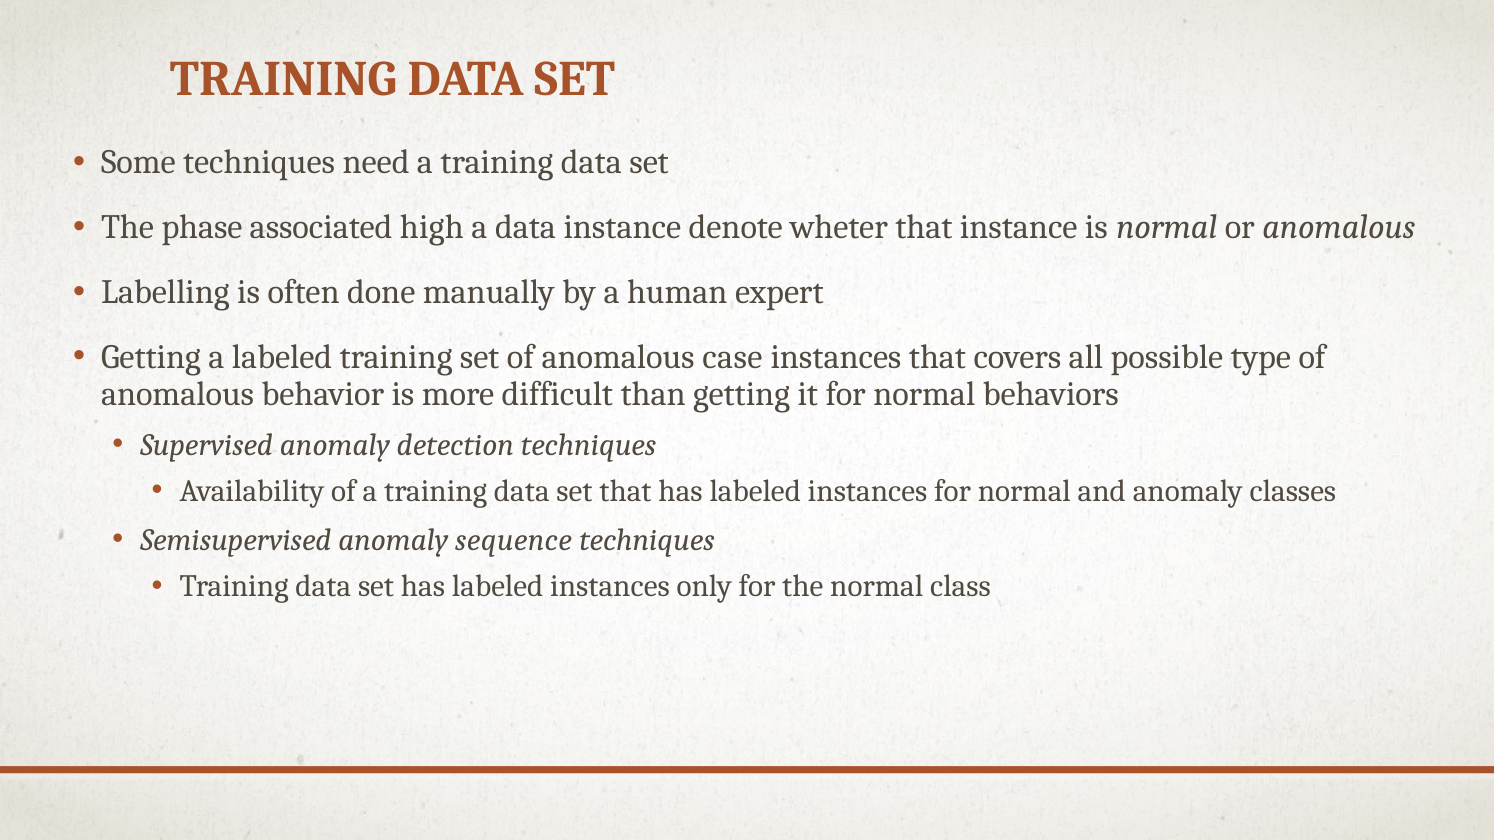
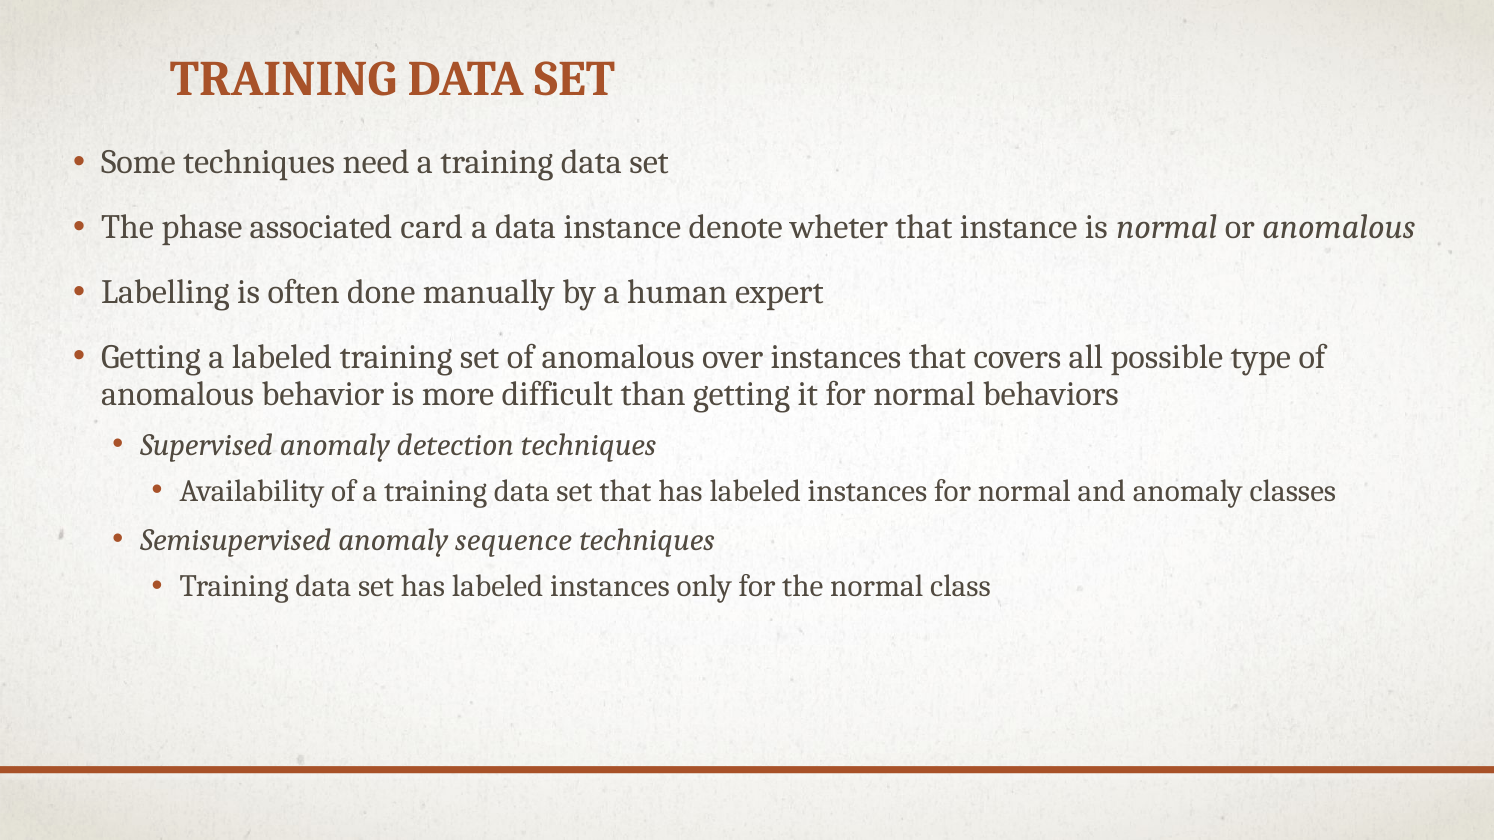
high: high -> card (432, 227)
case: case -> over (733, 357)
